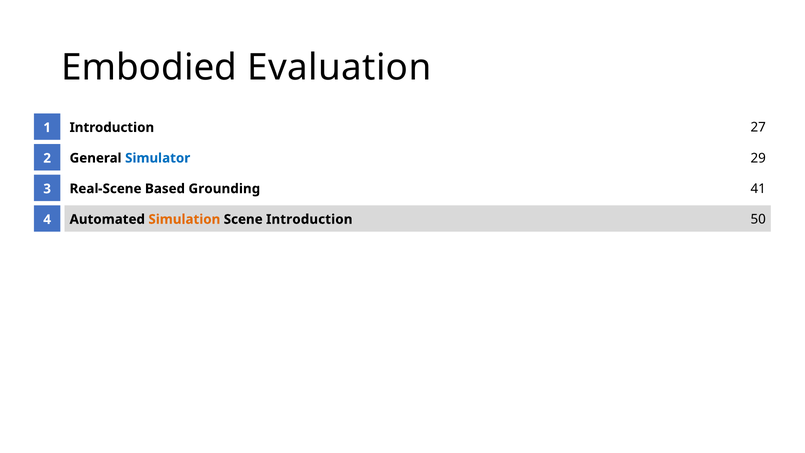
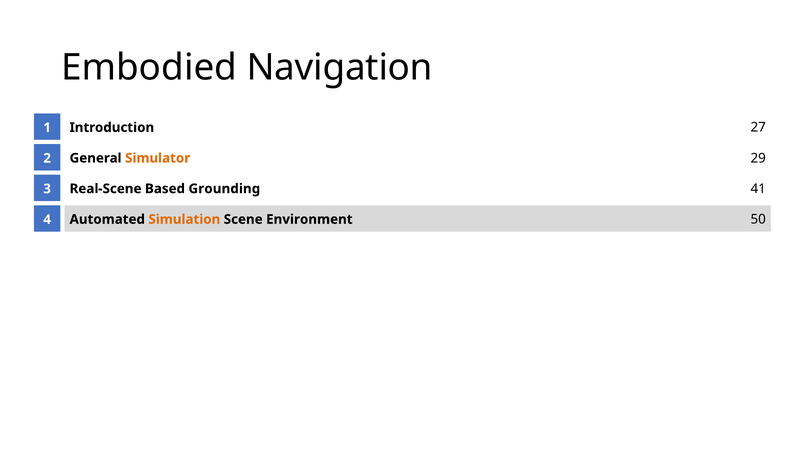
Evaluation: Evaluation -> Navigation (340, 68)
Simulator colour: blue -> orange (158, 158)
Scene Introduction: Introduction -> Environment (309, 219)
